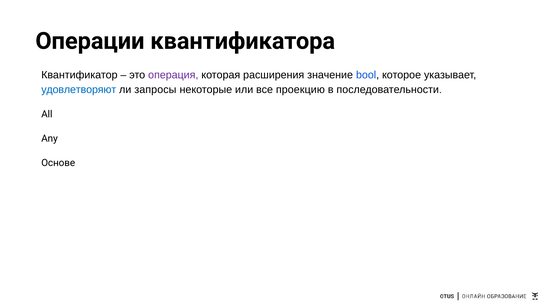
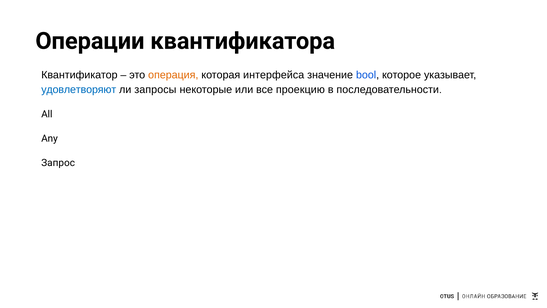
операция colour: purple -> orange (173, 75)
расширения: расширения -> интерфейса (274, 75)
Основе: Основе -> Запрос (58, 163)
